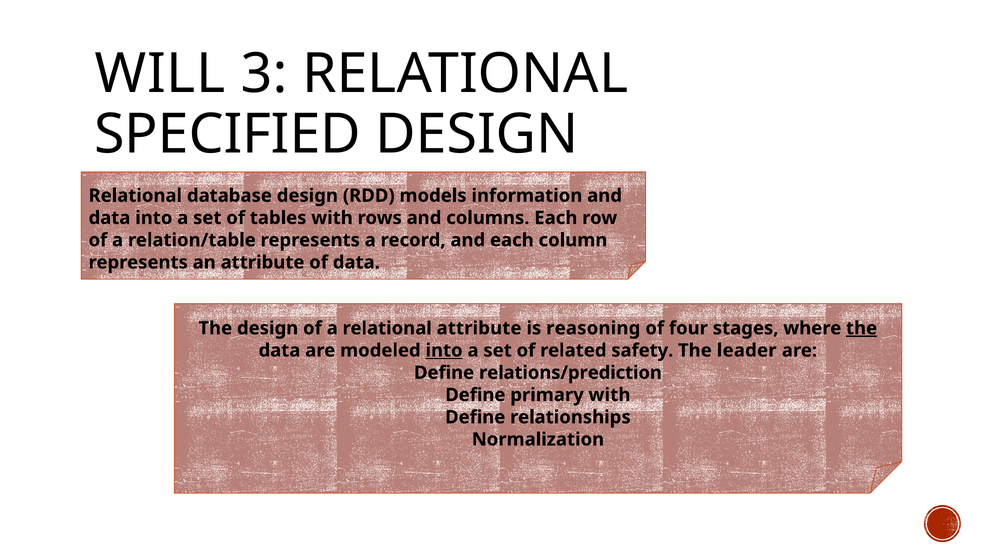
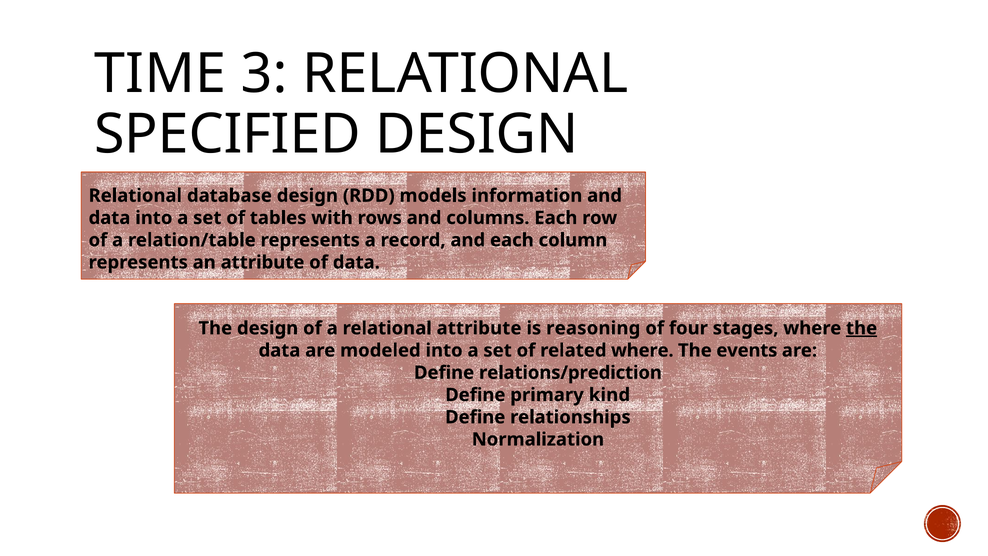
WILL: WILL -> TIME (160, 74)
into underline: present -> none (444, 350)
related safety: safety -> where (642, 350)
leader: leader -> events (747, 350)
primary with: with -> kind (609, 395)
